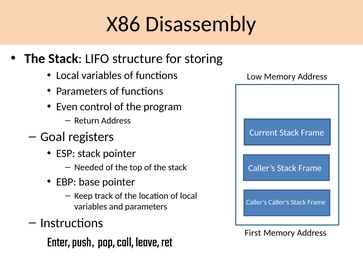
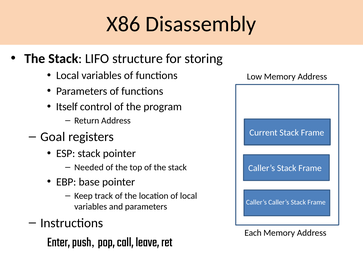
Even: Even -> Itself (67, 106)
First: First -> Each (253, 232)
